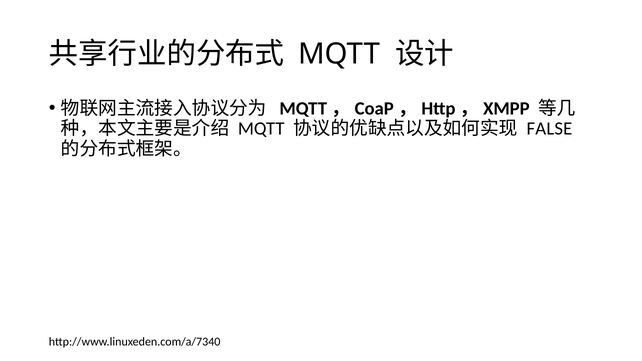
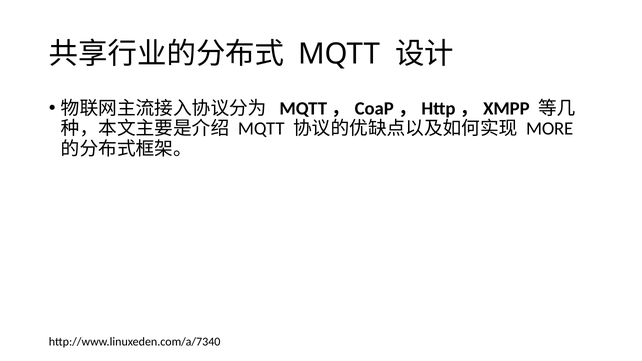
FALSE: FALSE -> MORE (550, 129)
